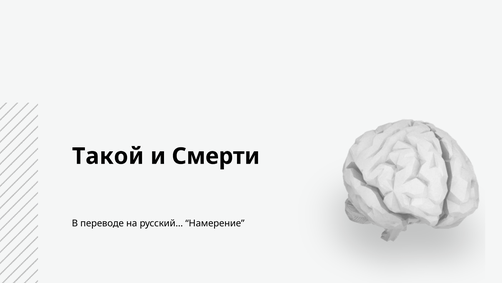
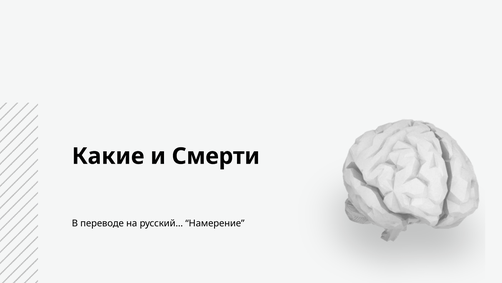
Такой: Такой -> Какие (108, 156)
